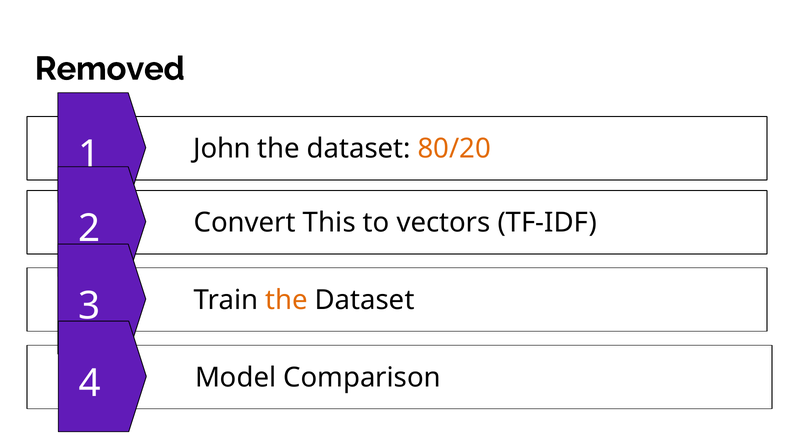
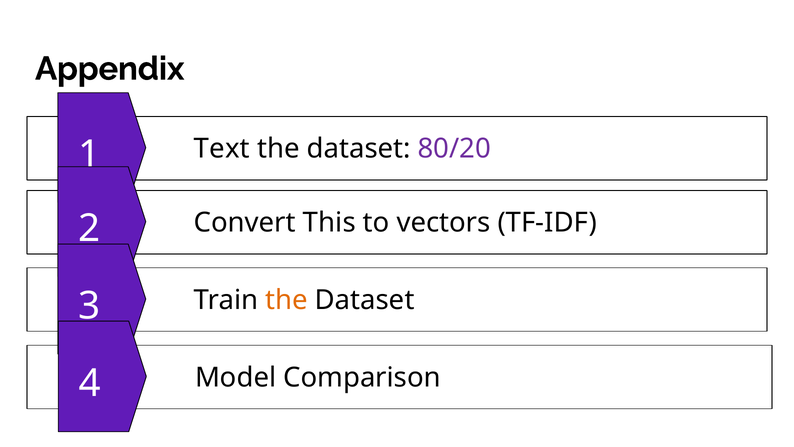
Removed: Removed -> Appendix (110, 69)
John: John -> Text (222, 149)
80/20 colour: orange -> purple (454, 149)
